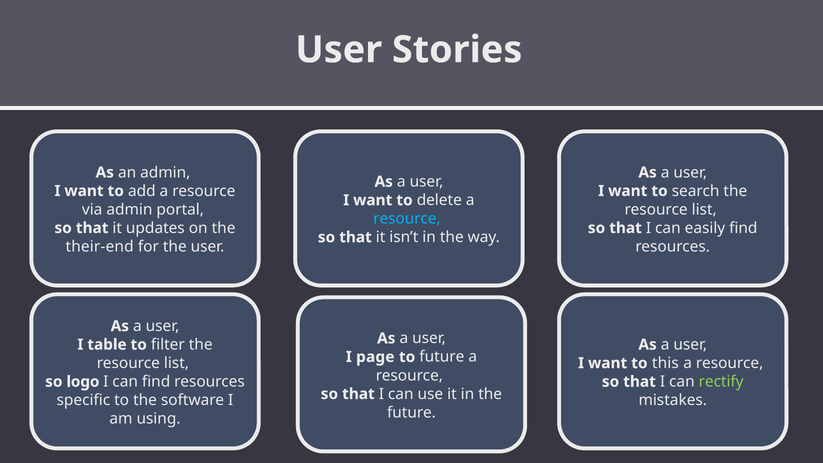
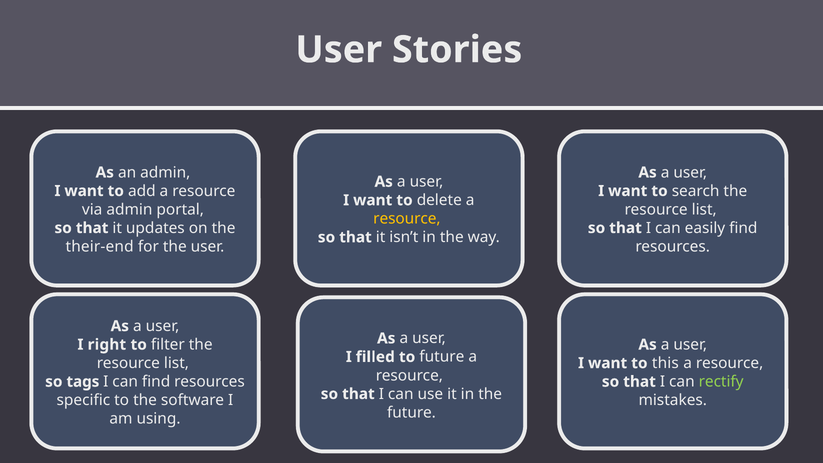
resource colour: light blue -> yellow (407, 219)
table: table -> right (107, 345)
page: page -> filled (375, 357)
logo: logo -> tags (83, 382)
